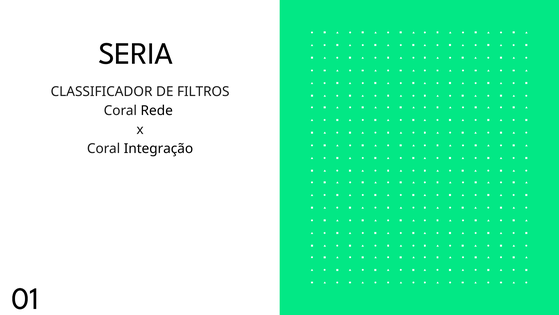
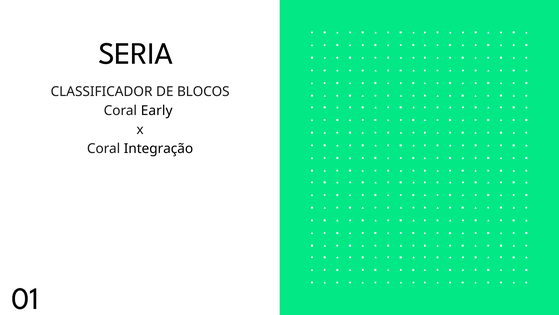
FILTROS: FILTROS -> BLOCOS (203, 92)
Rede: Rede -> Early (157, 111)
